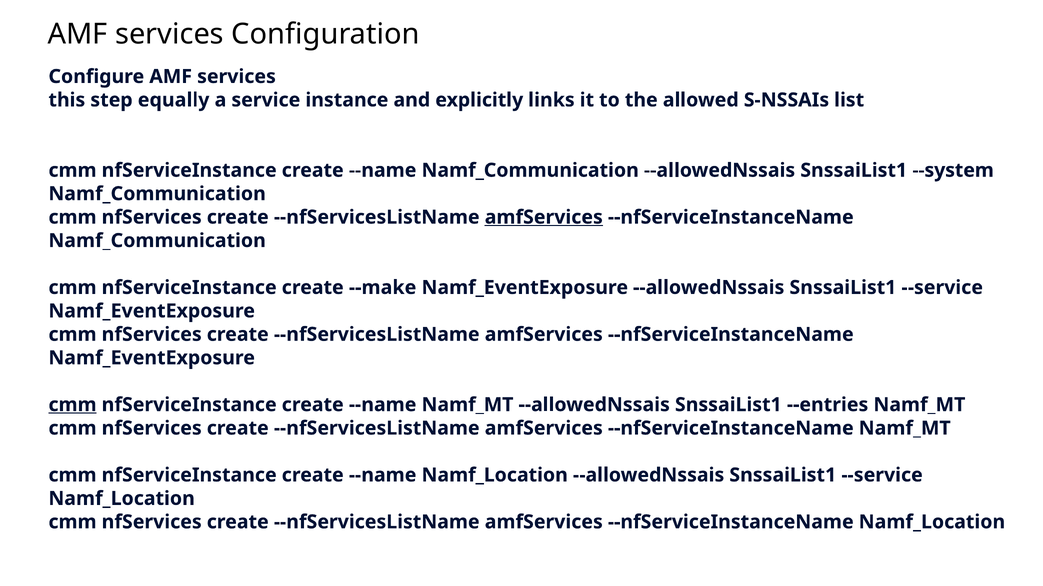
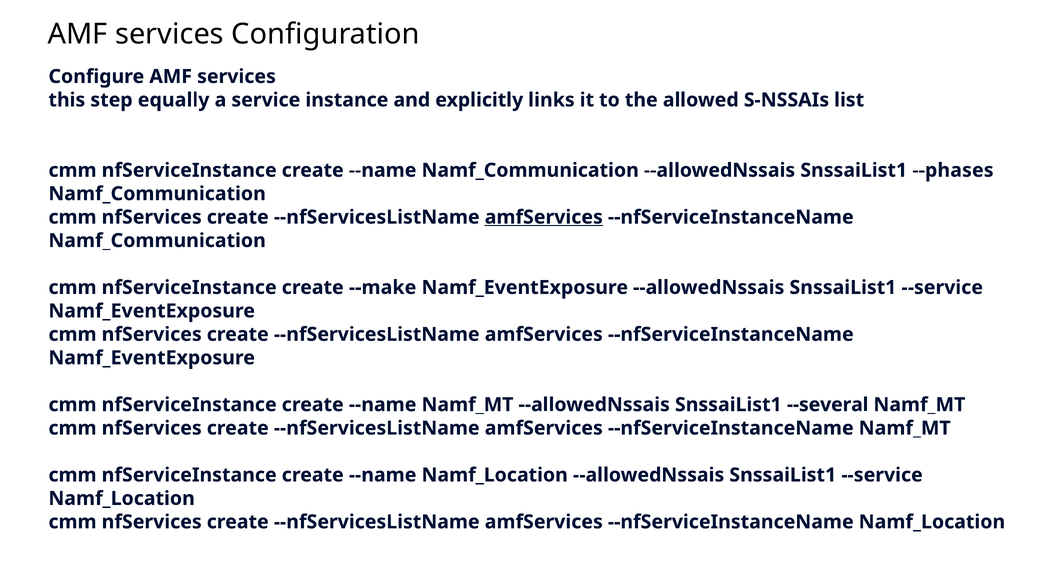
--system: --system -> --phases (953, 171)
cmm underline: present -> none (73, 405)
--entries: --entries -> --several (828, 405)
